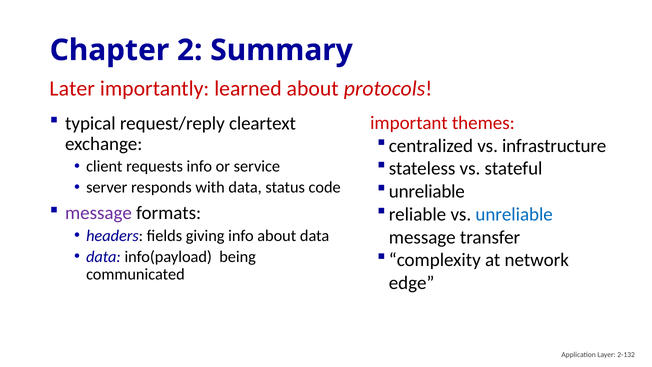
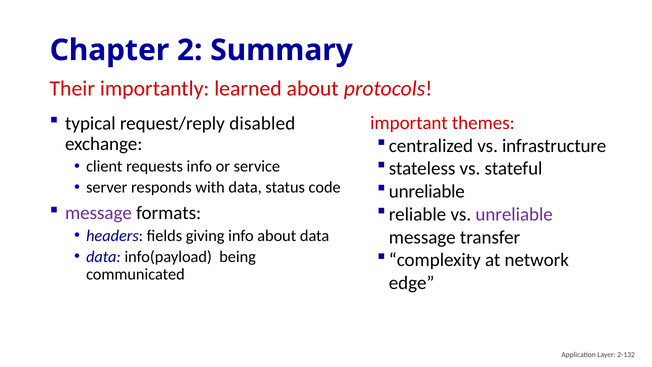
Later: Later -> Their (72, 88)
cleartext: cleartext -> disabled (262, 123)
unreliable colour: blue -> purple (514, 214)
